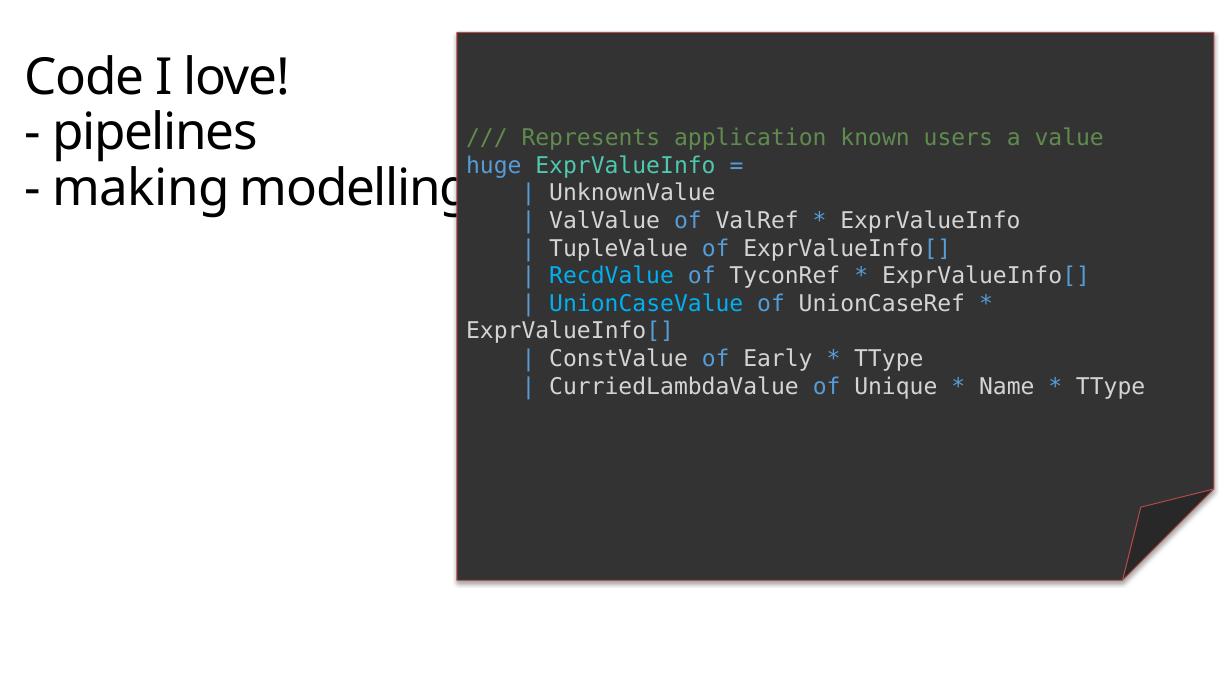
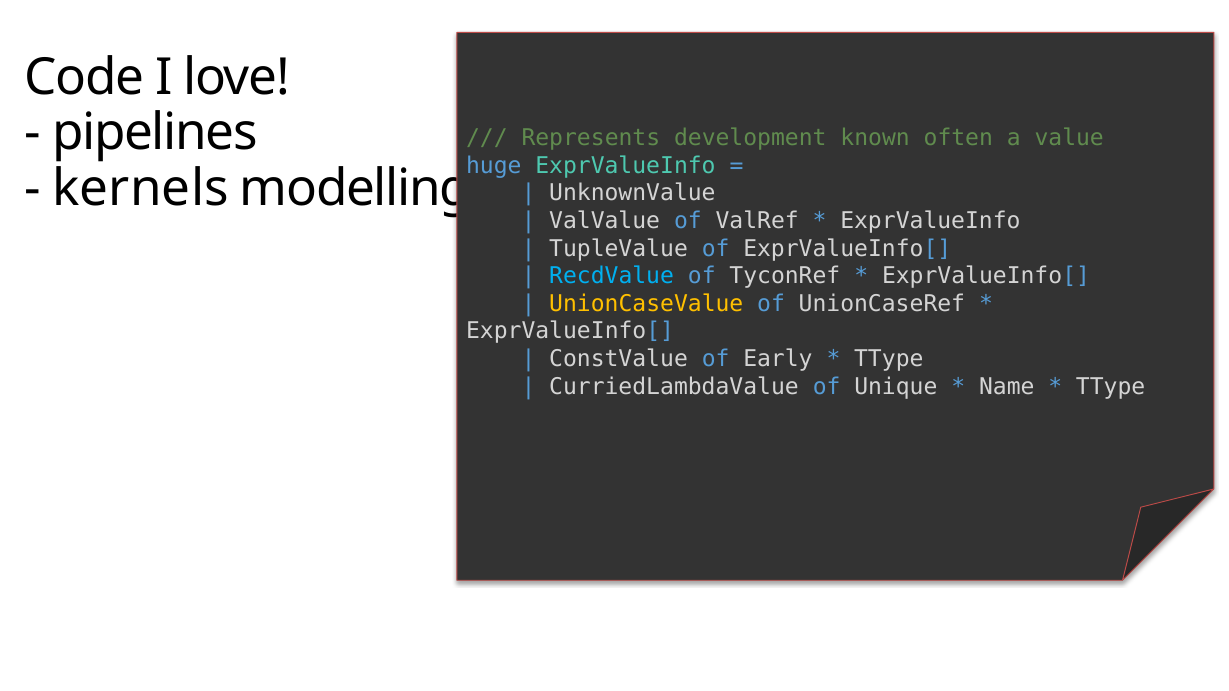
application: application -> development (750, 138)
users: users -> often (958, 138)
making: making -> kernels (141, 188)
UnionCaseValue colour: light blue -> yellow (646, 304)
